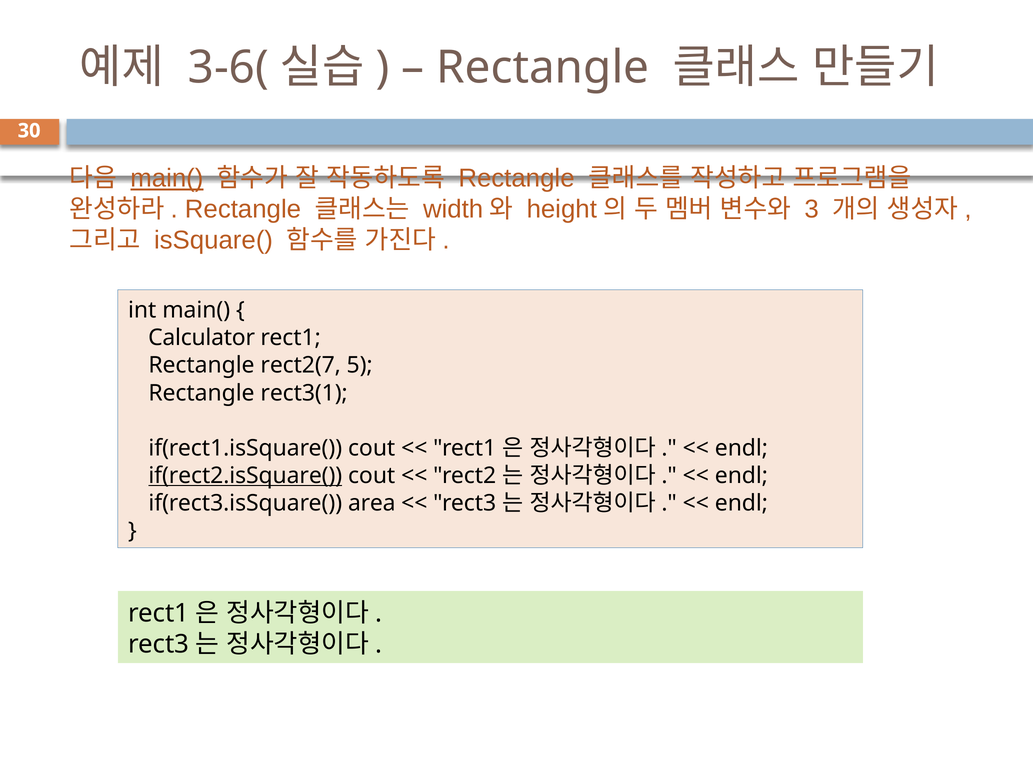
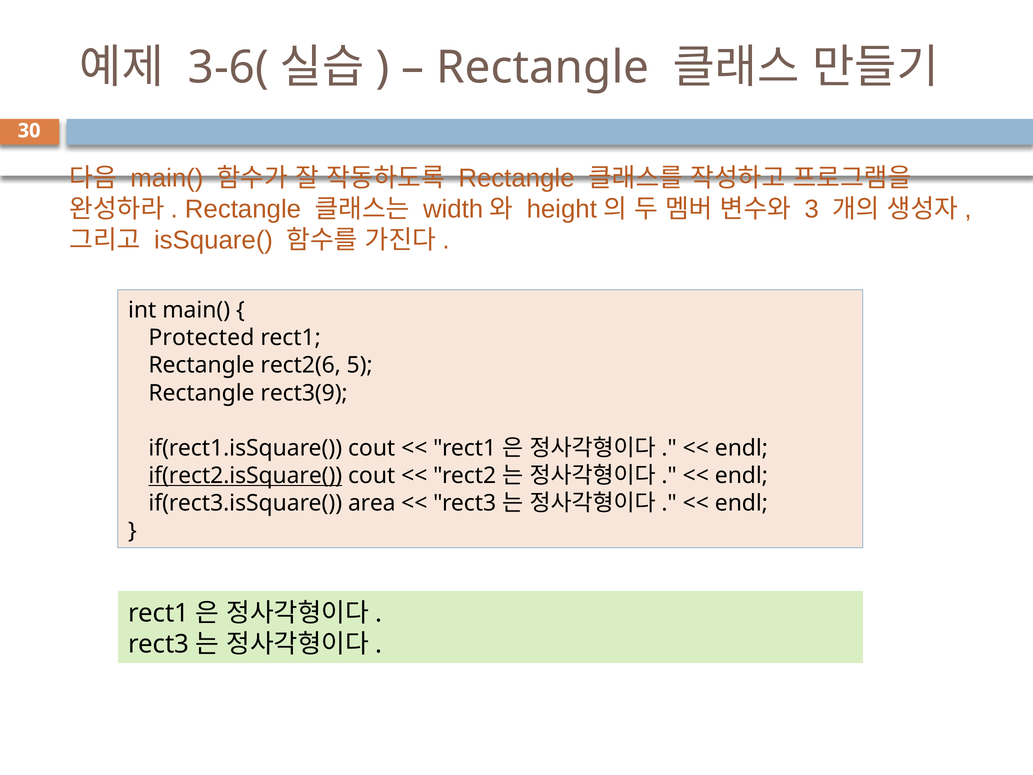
main( underline: present -> none (167, 178)
Calculator: Calculator -> Protected (201, 338)
rect2(7: rect2(7 -> rect2(6 (301, 365)
rect3(1: rect3(1 -> rect3(9 (304, 393)
